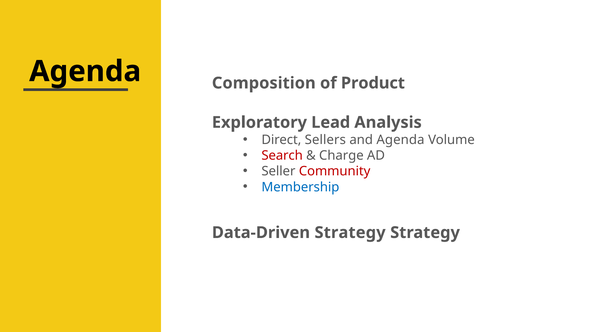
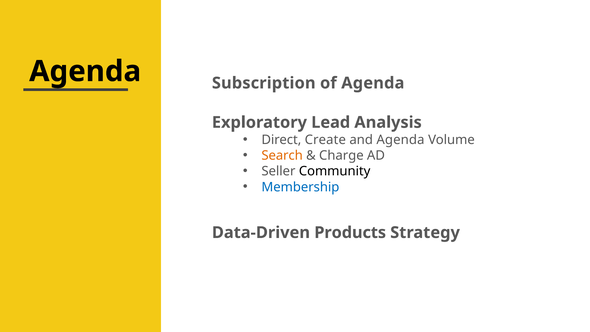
Composition: Composition -> Subscription (264, 83)
of Product: Product -> Agenda (373, 83)
Sellers: Sellers -> Create (325, 140)
Search colour: red -> orange (282, 156)
Community colour: red -> black (335, 171)
Data-Driven Strategy: Strategy -> Products (350, 232)
